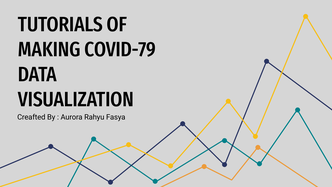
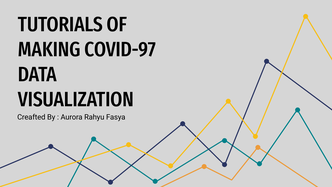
COVID-79: COVID-79 -> COVID-97 (120, 49)
